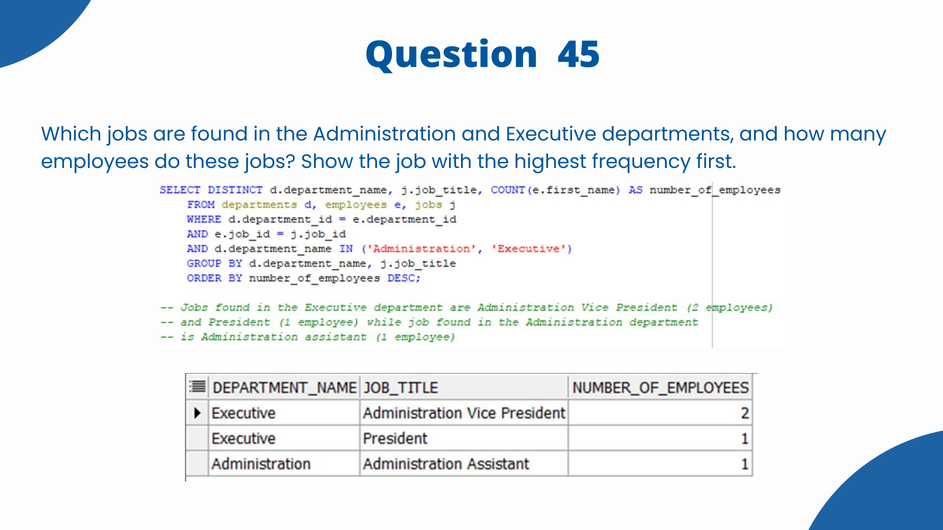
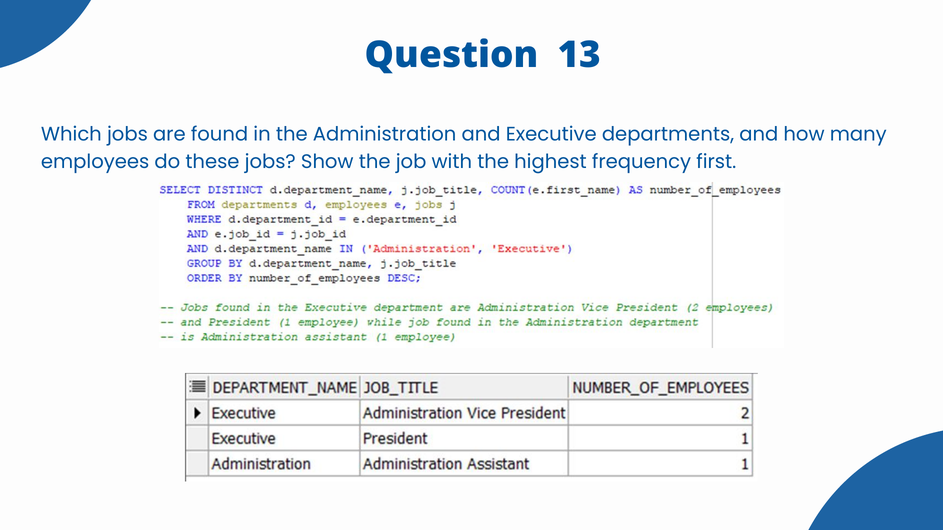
45: 45 -> 13 (579, 55)
